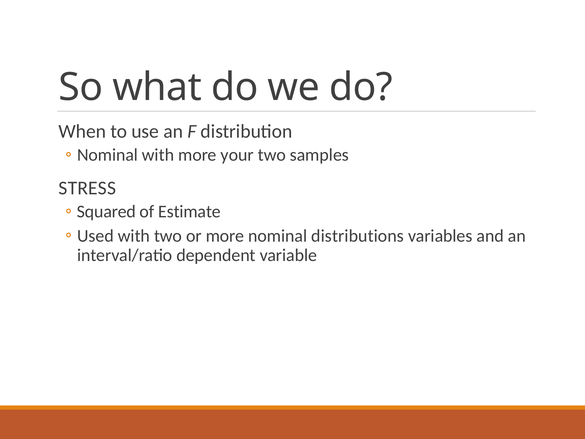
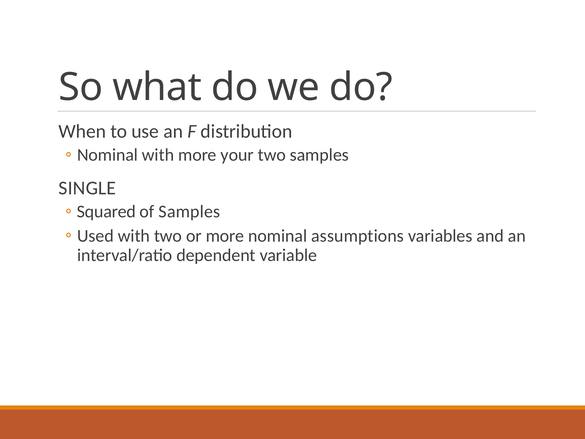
STRESS: STRESS -> SINGLE (87, 188)
of Estimate: Estimate -> Samples (189, 211)
distributions: distributions -> assumptions (358, 236)
